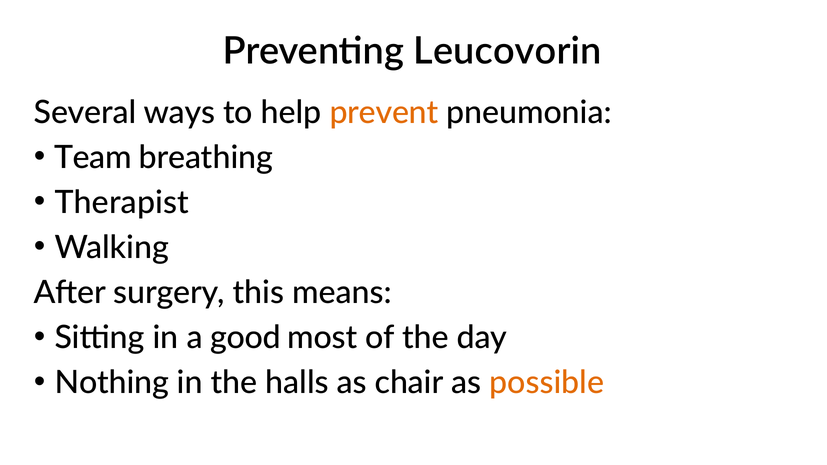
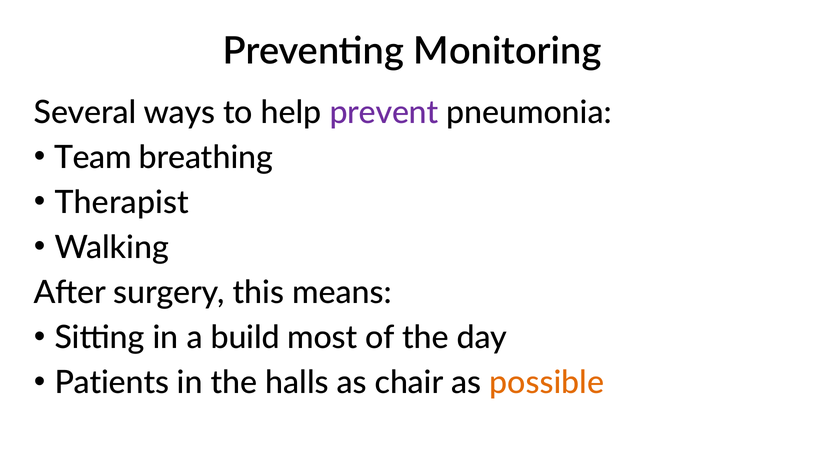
Leucovorin: Leucovorin -> Monitoring (508, 51)
prevent colour: orange -> purple (384, 113)
good: good -> build (245, 338)
Nothing: Nothing -> Patients (112, 383)
